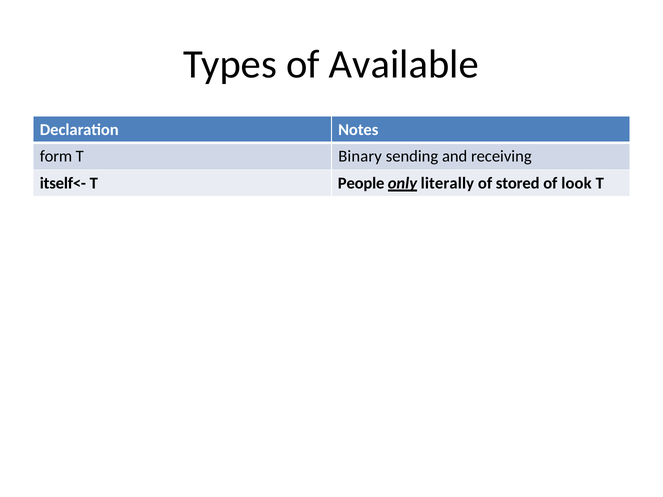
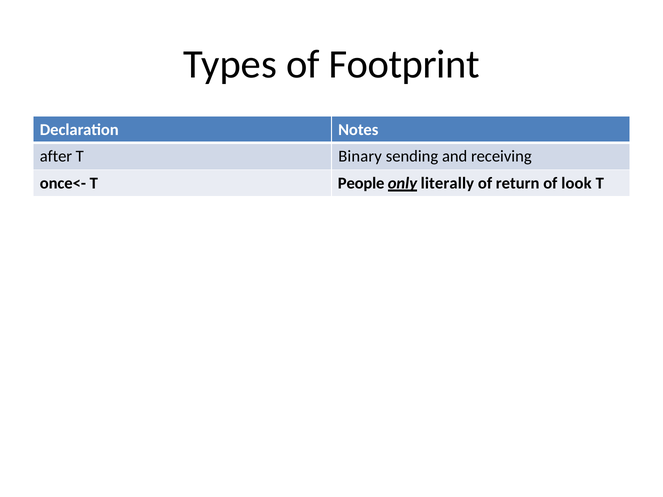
Available: Available -> Footprint (404, 64)
form: form -> after (56, 157)
itself<-: itself<- -> once<- (63, 183)
stored: stored -> return (518, 183)
